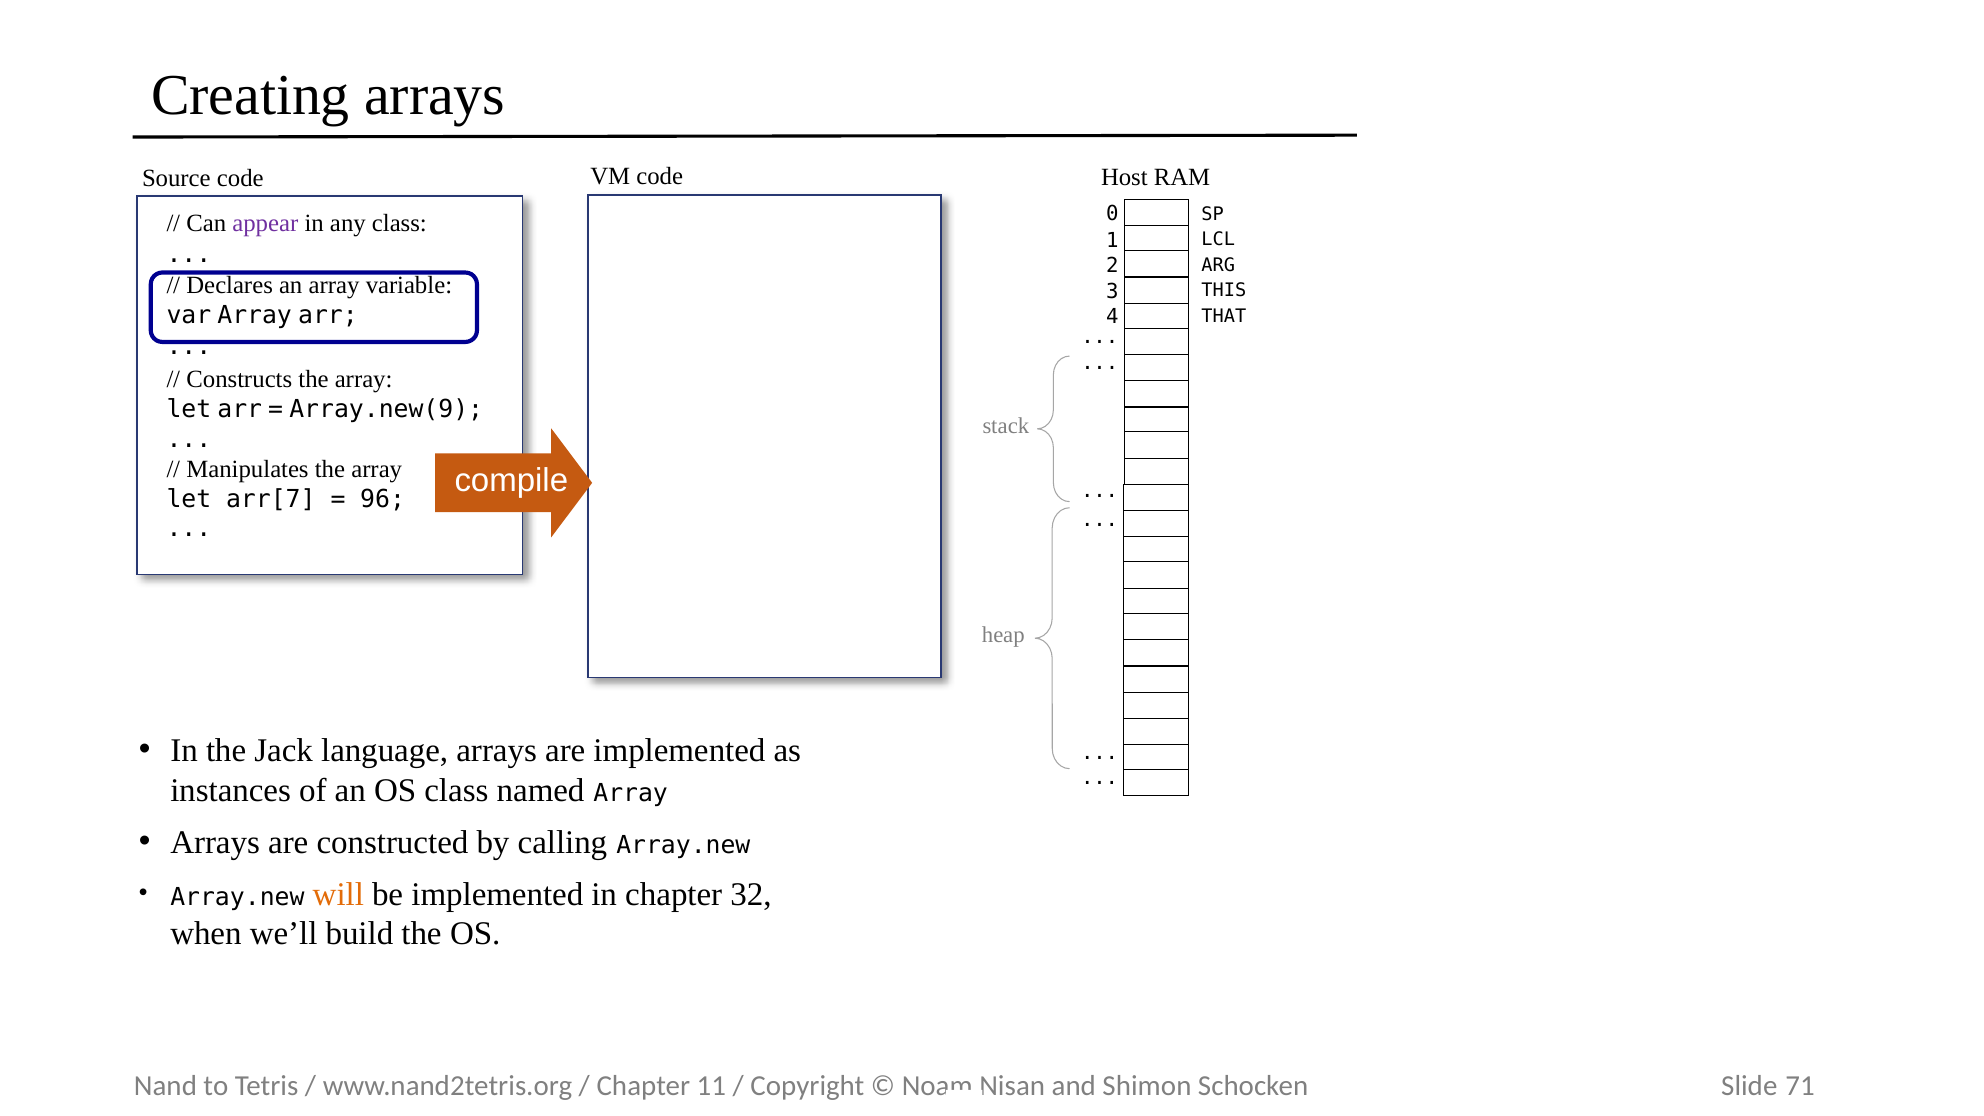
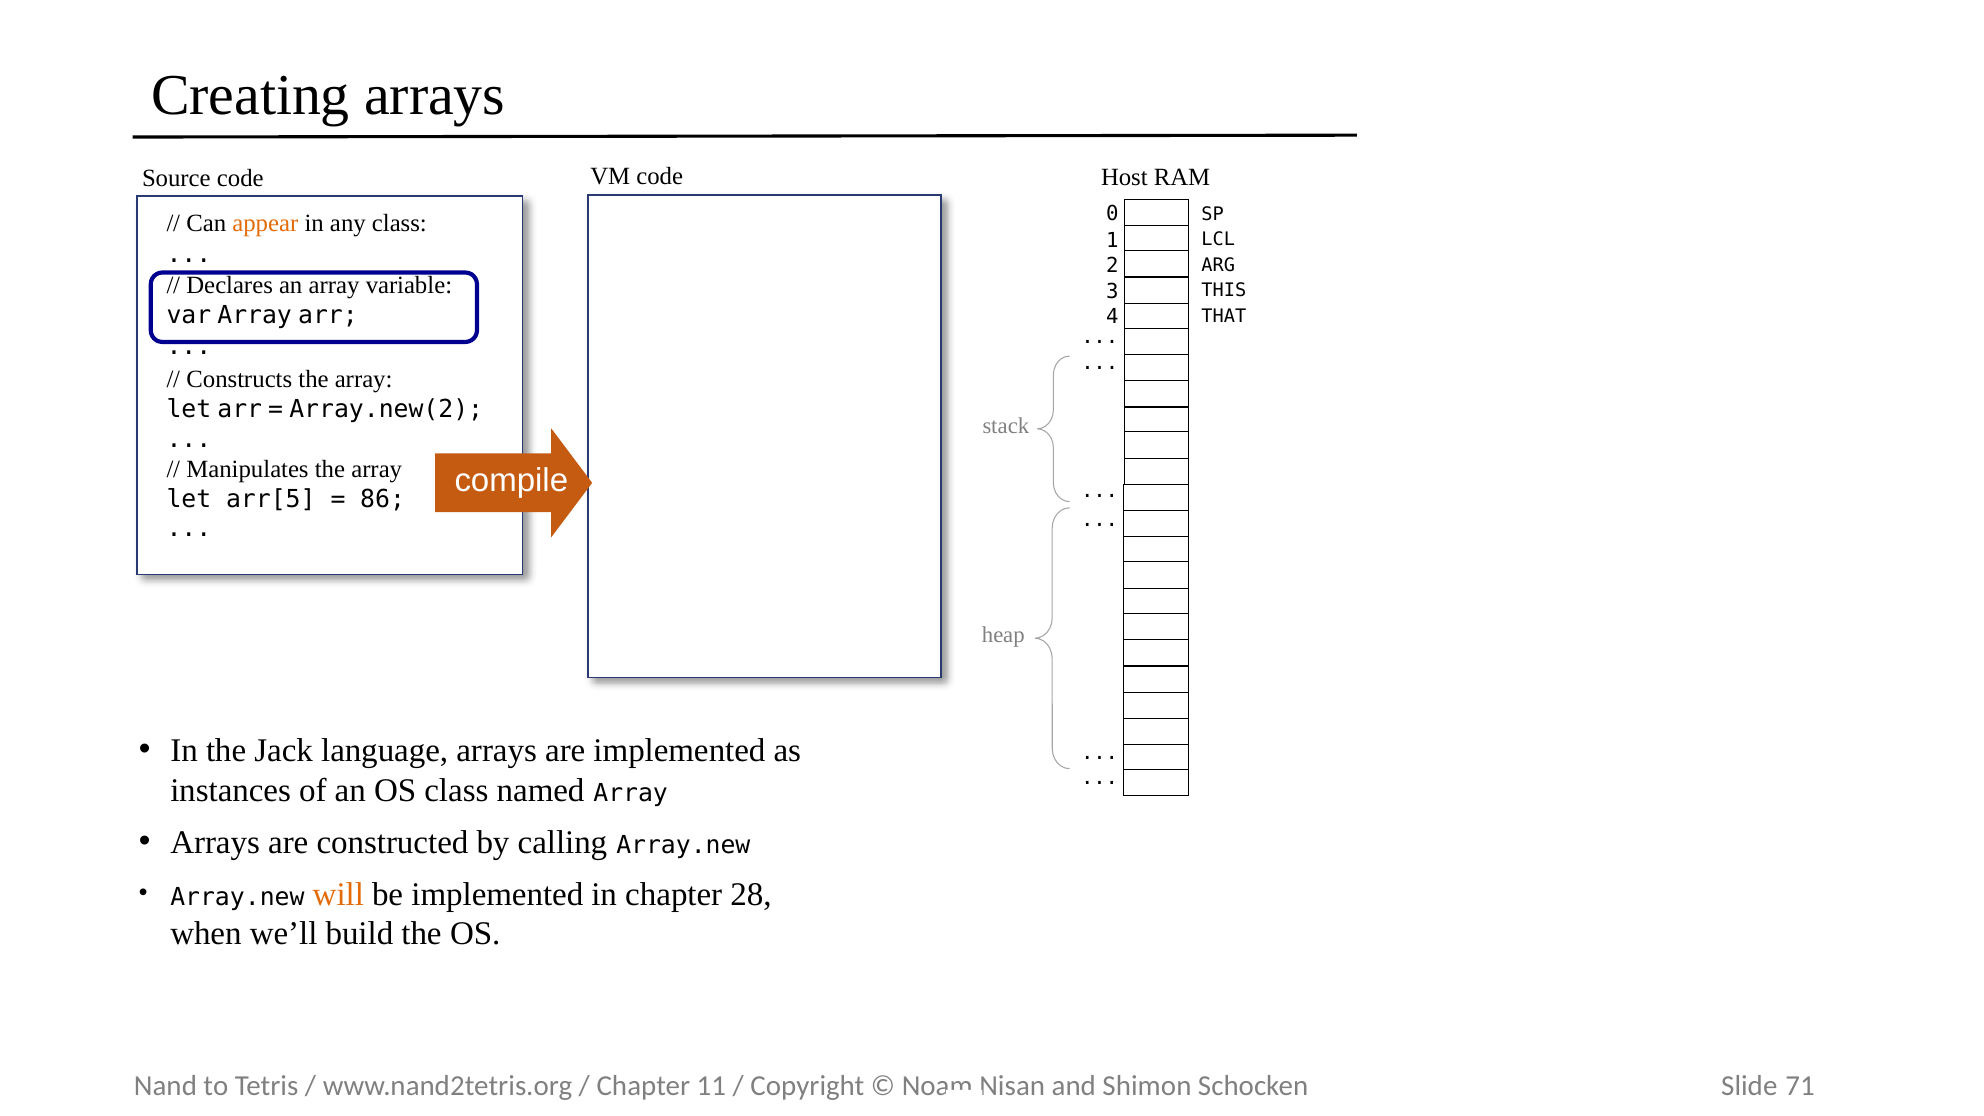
appear colour: purple -> orange (265, 223)
Array.new(9: Array.new(9 -> Array.new(2 (386, 410)
arr[7: arr[7 -> arr[5 (271, 499)
96: 96 -> 86 (383, 499)
32: 32 -> 28 (751, 894)
